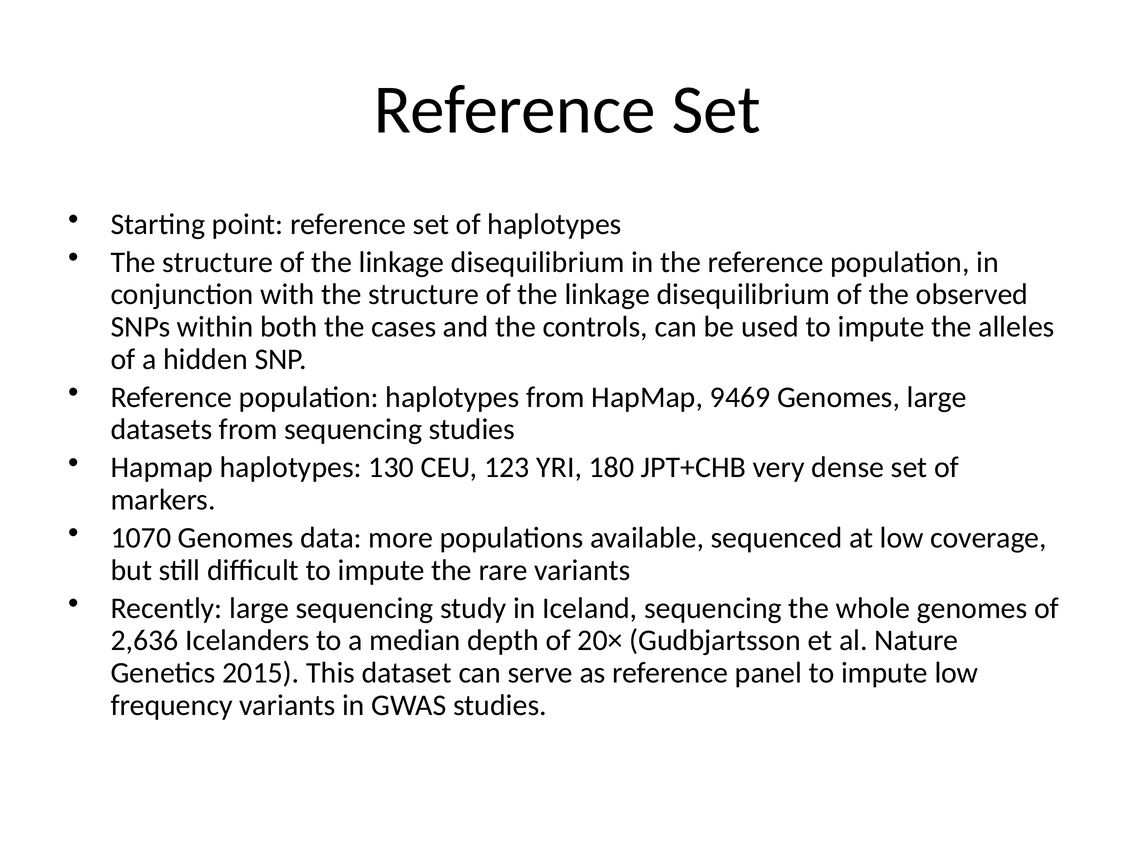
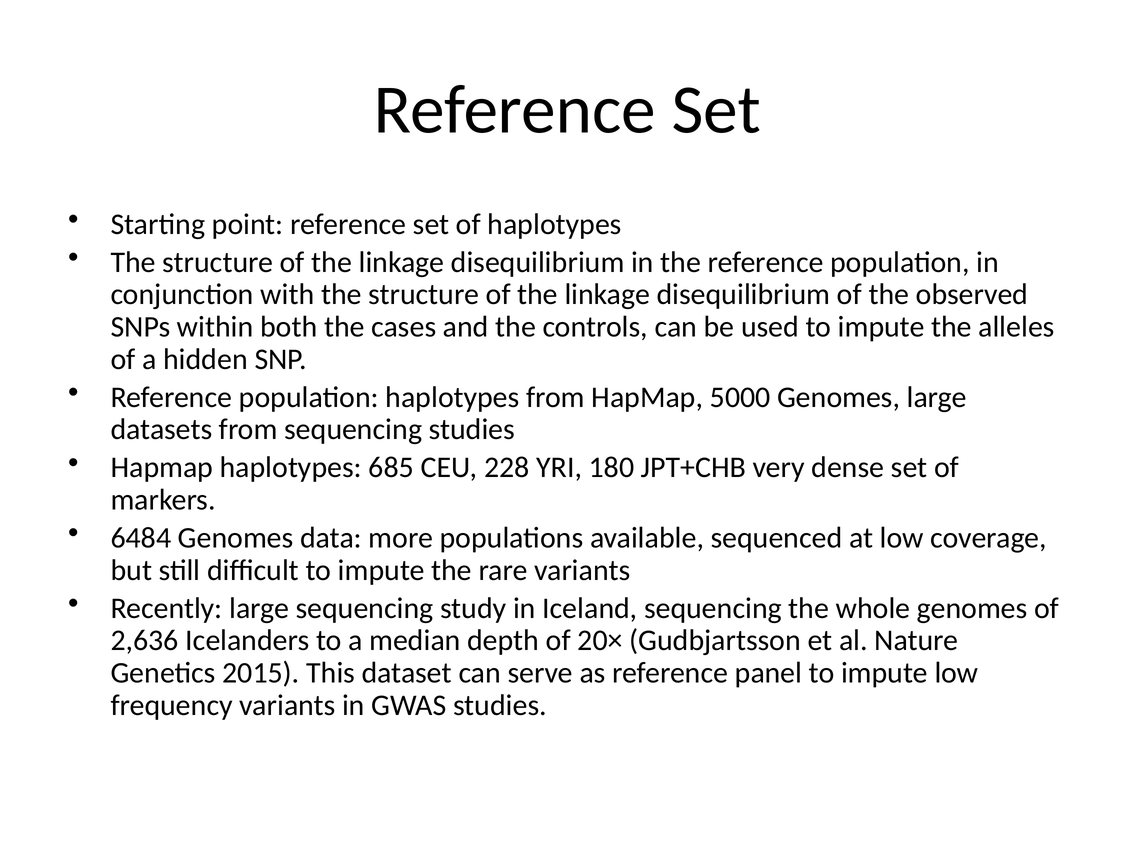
9469: 9469 -> 5000 (740, 397)
130: 130 -> 685 (391, 468)
123: 123 -> 228 (507, 468)
1070: 1070 -> 6484 (141, 538)
